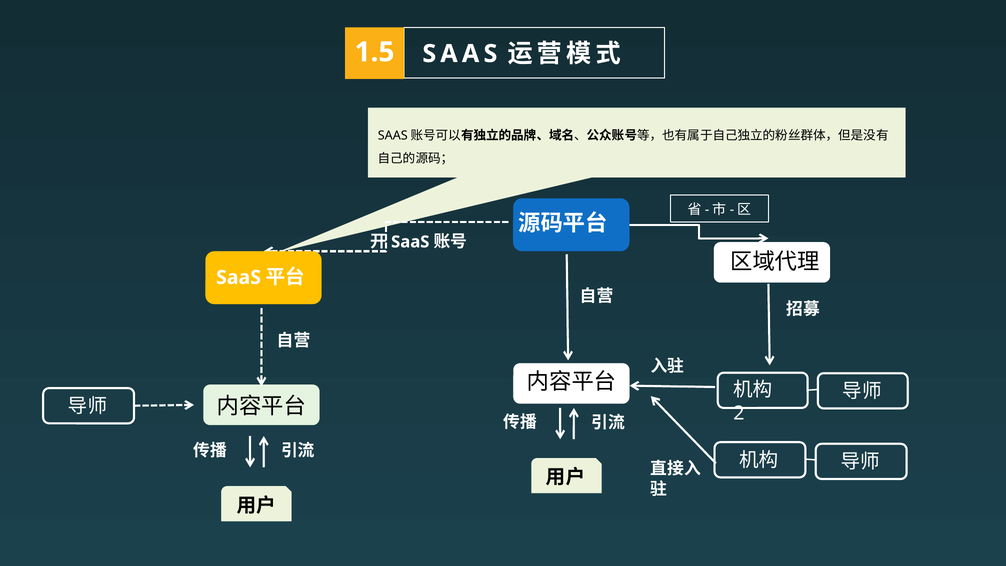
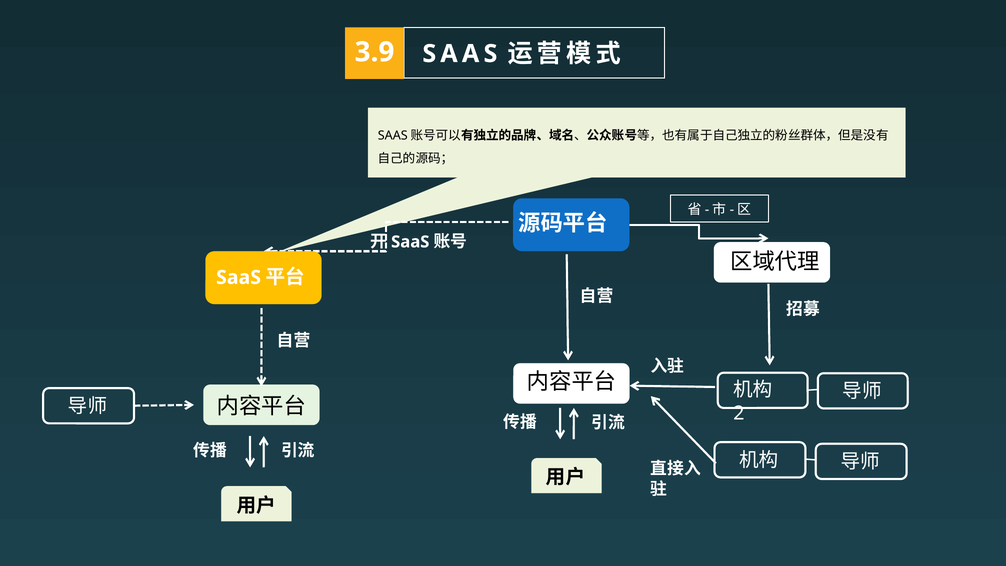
1.5: 1.5 -> 3.9 (375, 52)
